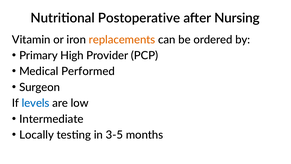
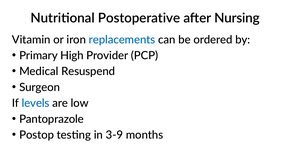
replacements colour: orange -> blue (122, 40)
Performed: Performed -> Resuspend (88, 71)
Intermediate: Intermediate -> Pantoprazole (51, 119)
Locally: Locally -> Postop (37, 135)
3-5: 3-5 -> 3-9 (114, 135)
